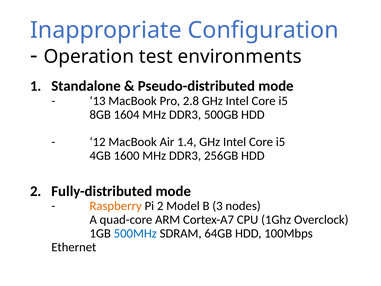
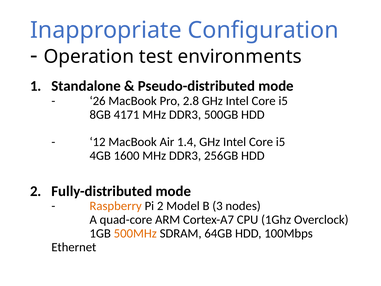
13: 13 -> 26 (98, 101)
1604: 1604 -> 4171 (127, 114)
500MHz colour: blue -> orange (135, 233)
